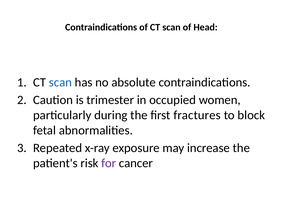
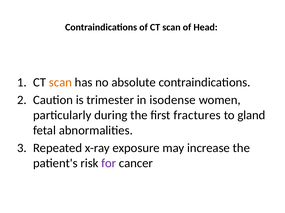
scan colour: blue -> orange (60, 83)
occupied: occupied -> isodense (173, 100)
block: block -> gland (251, 116)
